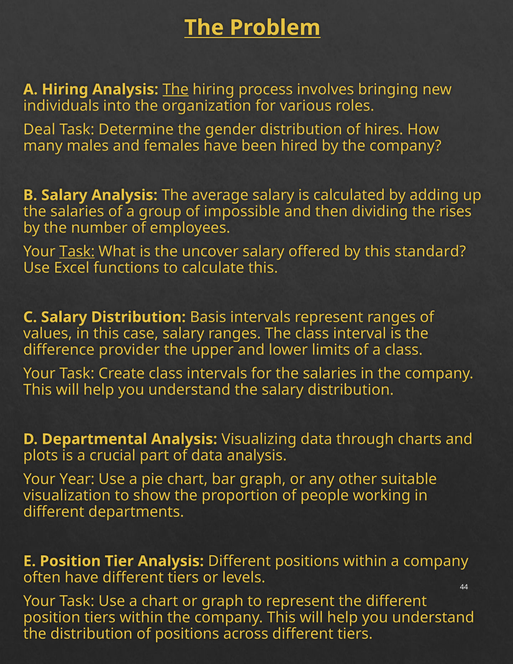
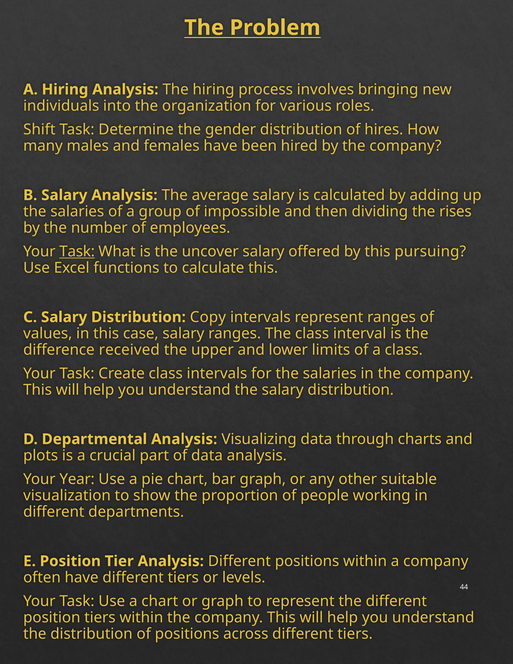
The underline: present -> none (176, 89)
Deal: Deal -> Shift (39, 129)
standard: standard -> pursuing (430, 251)
Basis: Basis -> Copy (208, 317)
provider: provider -> received (129, 350)
